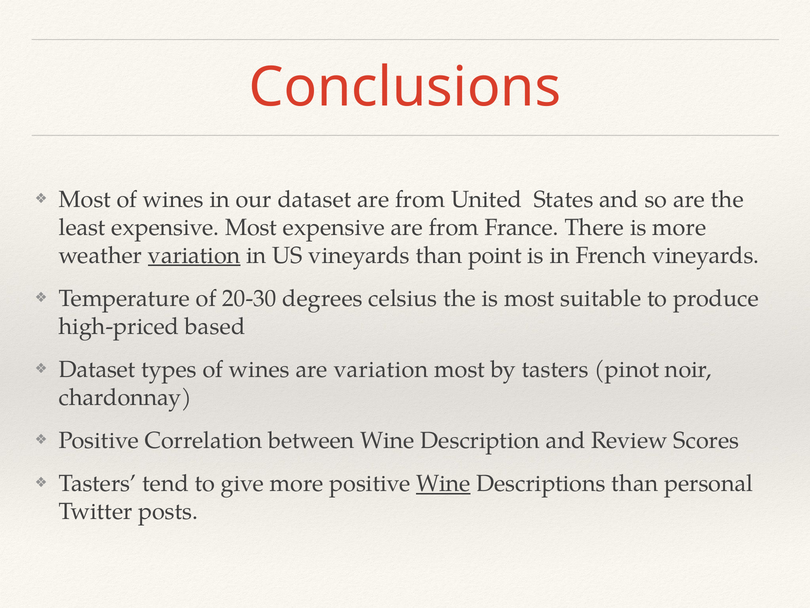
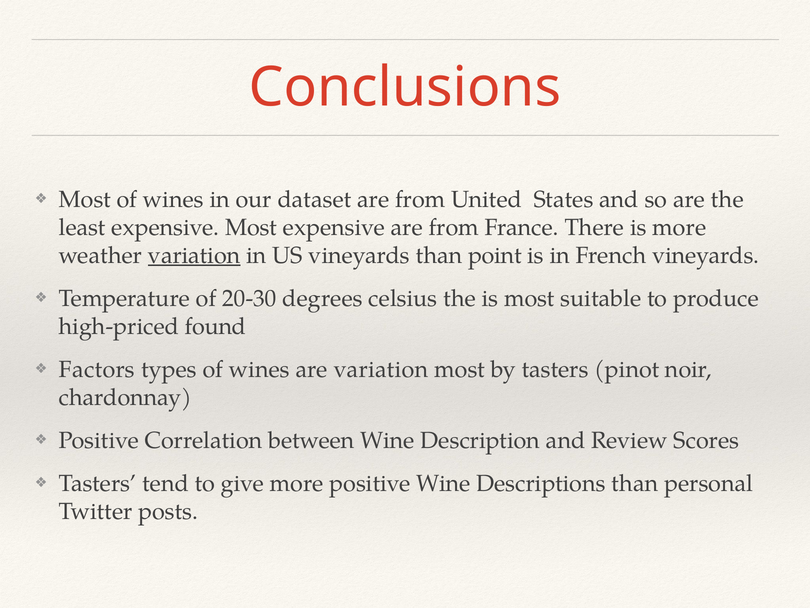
based: based -> found (215, 326)
Dataset: Dataset -> Factors (97, 369)
Wine underline: present -> none (443, 483)
